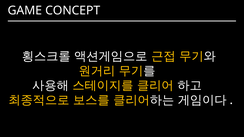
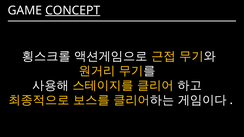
CONCEPT underline: none -> present (73, 10)
